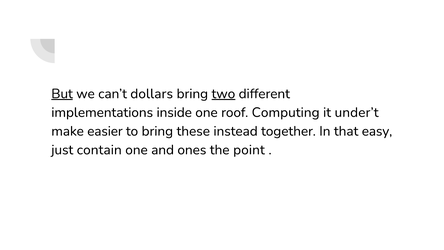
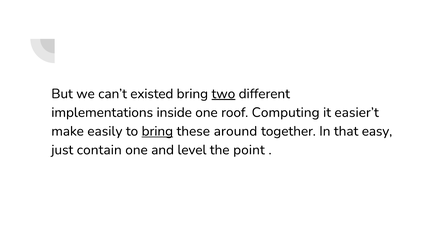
But underline: present -> none (62, 94)
dollars: dollars -> existed (152, 94)
under’t: under’t -> easier’t (357, 112)
easier: easier -> easily (105, 131)
bring underline: none -> present (157, 131)
instead: instead -> around (235, 131)
ones: ones -> level (192, 150)
